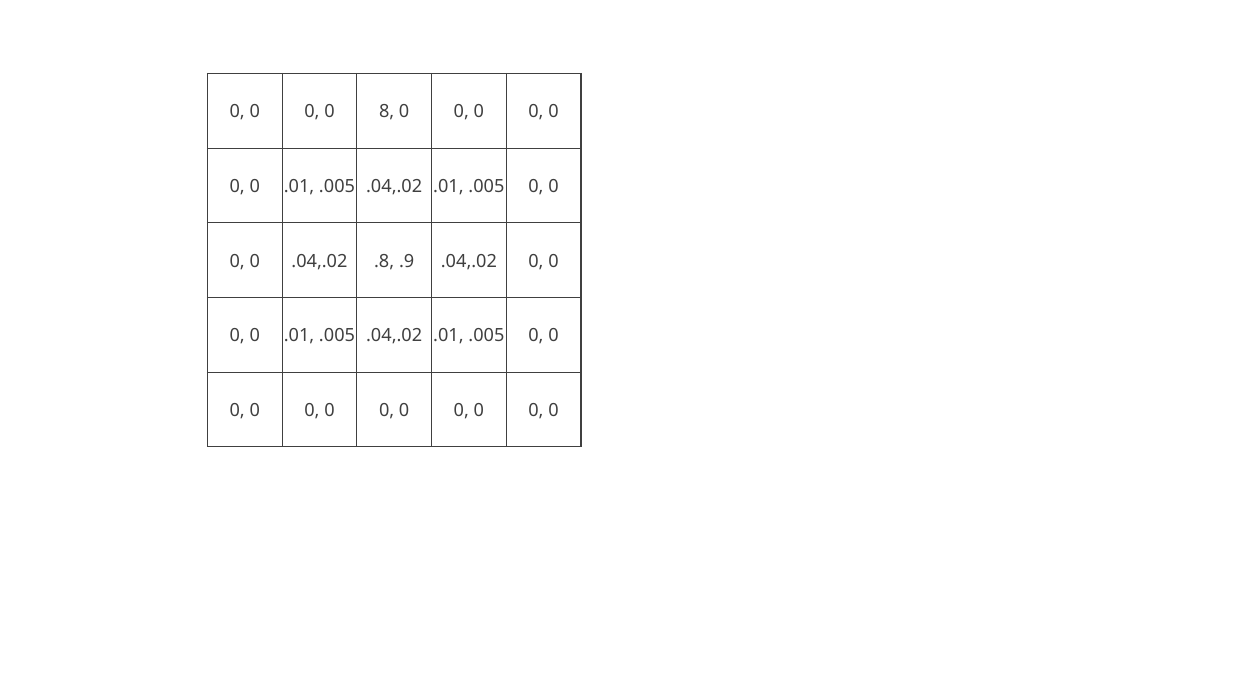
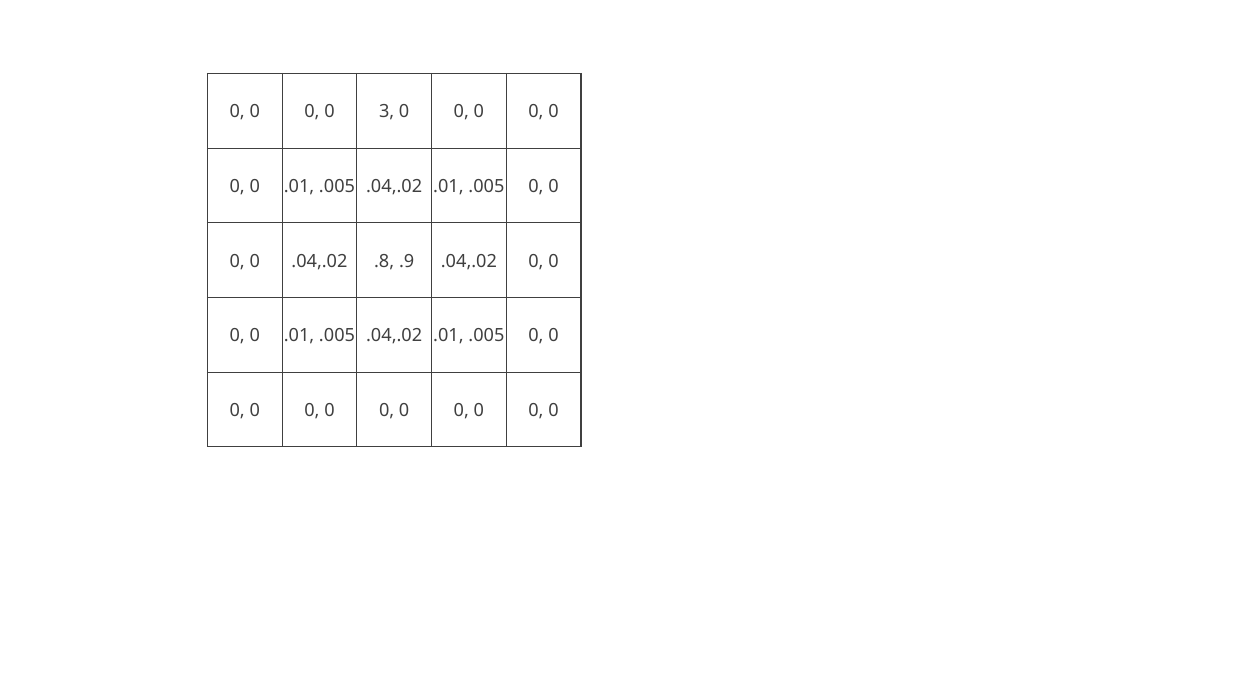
8: 8 -> 3 (387, 112)
